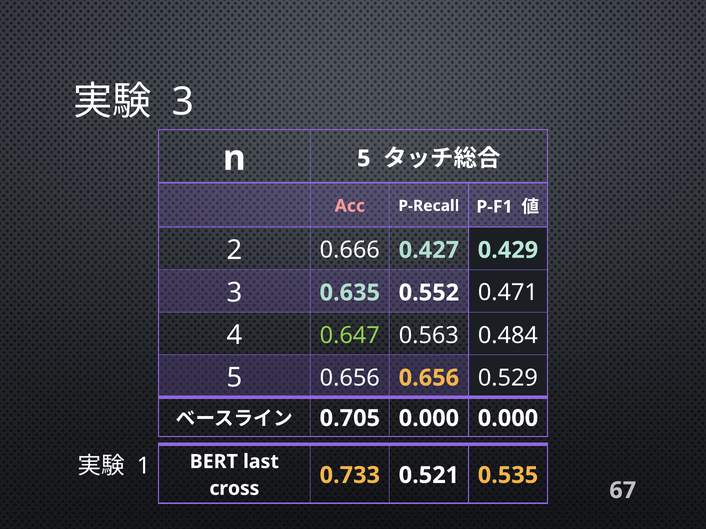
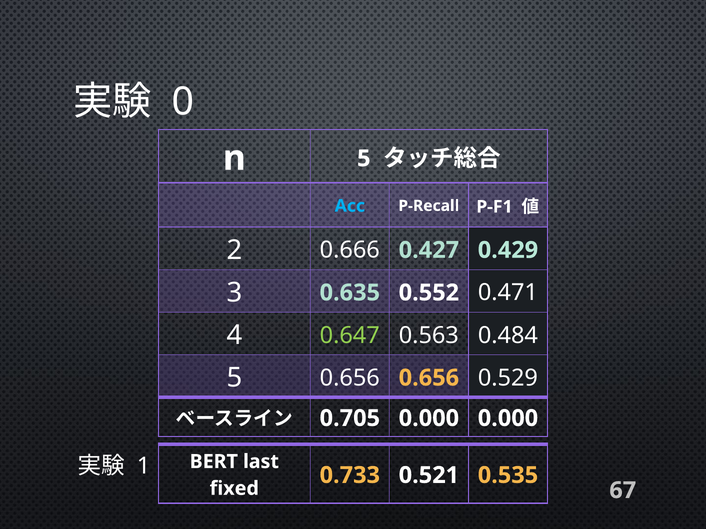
3: 3 -> 0 (183, 102)
Acc colour: pink -> light blue (350, 206)
cross: cross -> fixed (234, 489)
